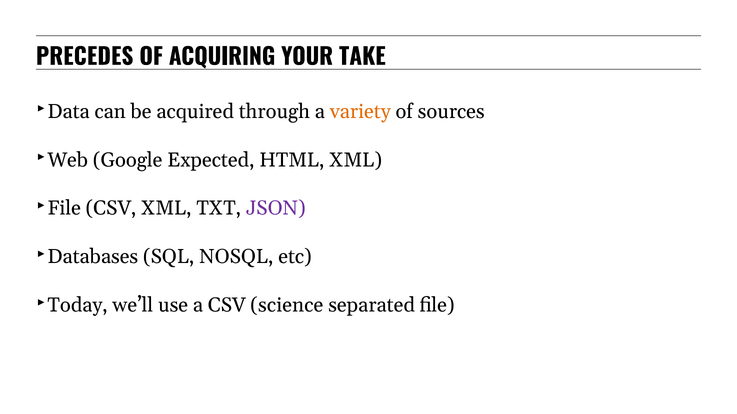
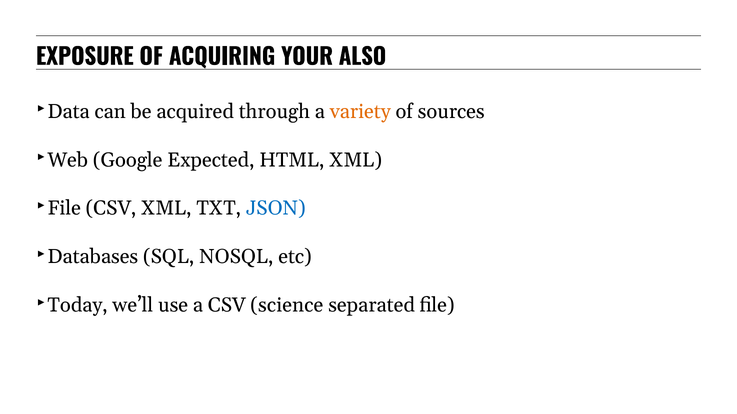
PRECEDES: PRECEDES -> EXPOSURE (85, 57)
TAKE: TAKE -> ALSO (362, 57)
JSON colour: purple -> blue (276, 208)
